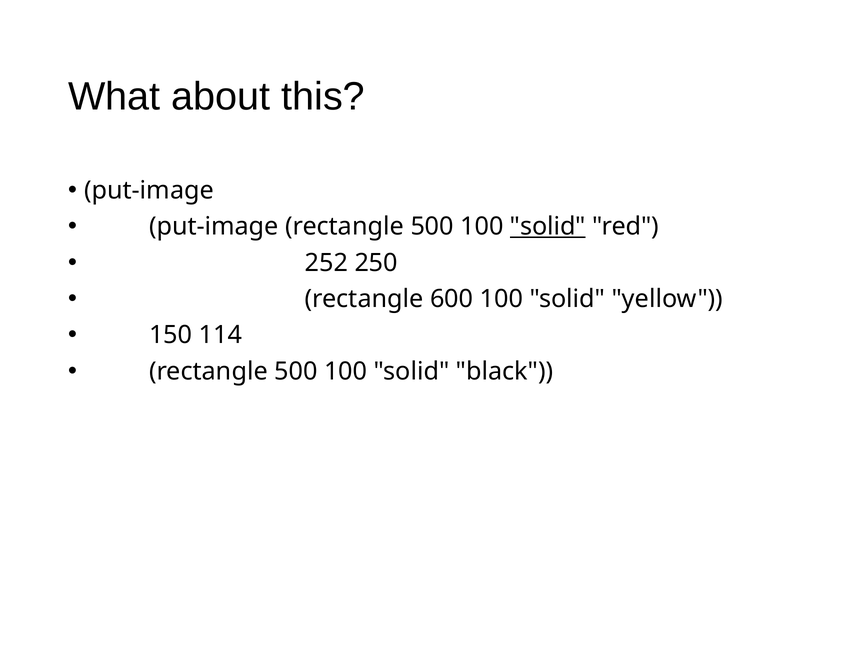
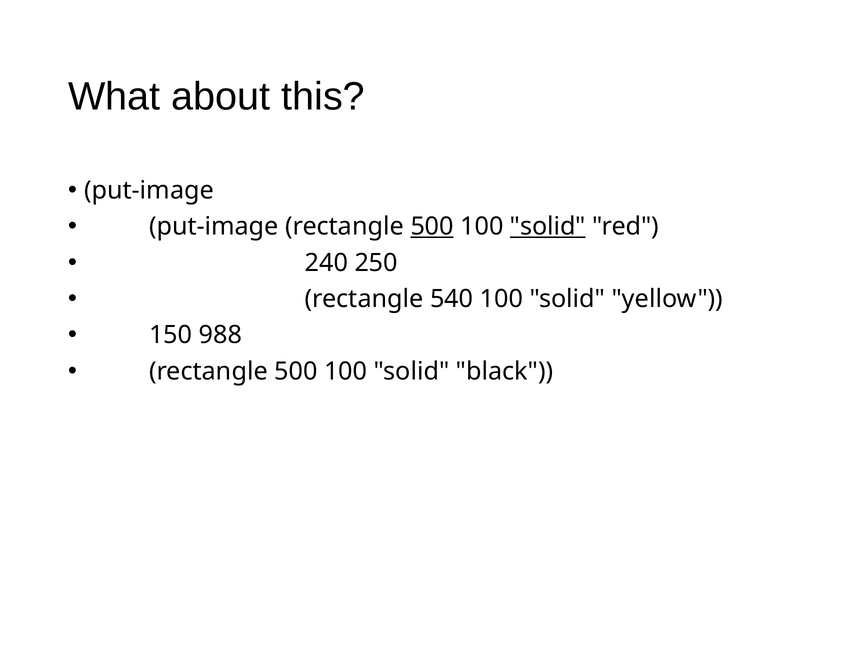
500 underline: none -> present (432, 226)
252: 252 -> 240 (326, 263)
600: 600 -> 540 (452, 299)
114: 114 -> 988 (220, 335)
